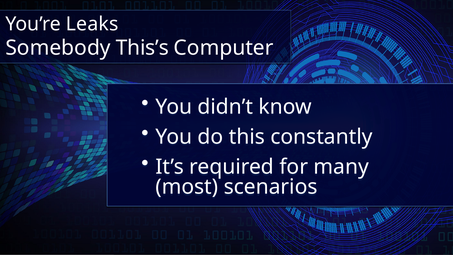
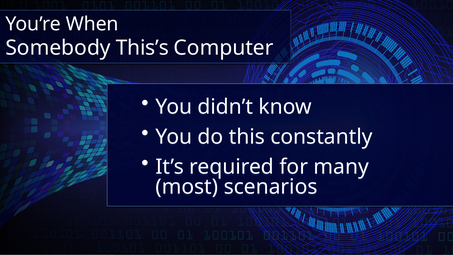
Leaks: Leaks -> When (92, 24)
